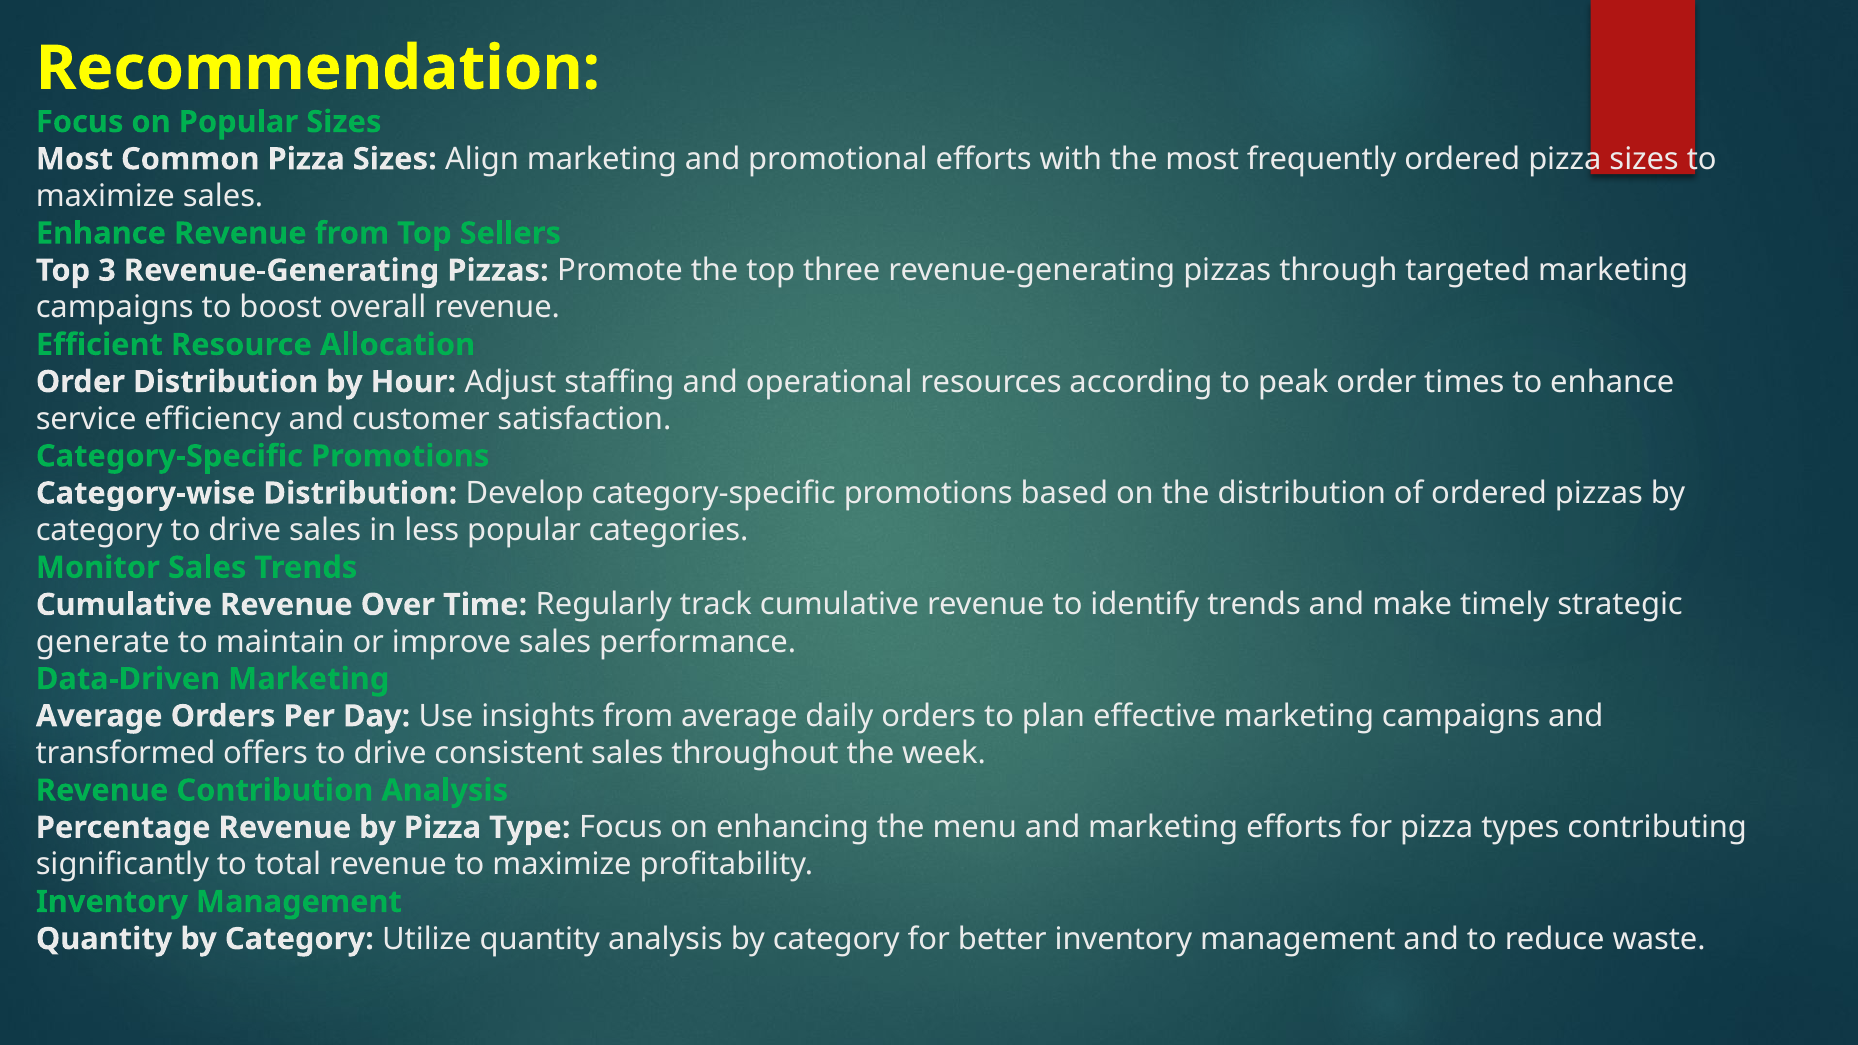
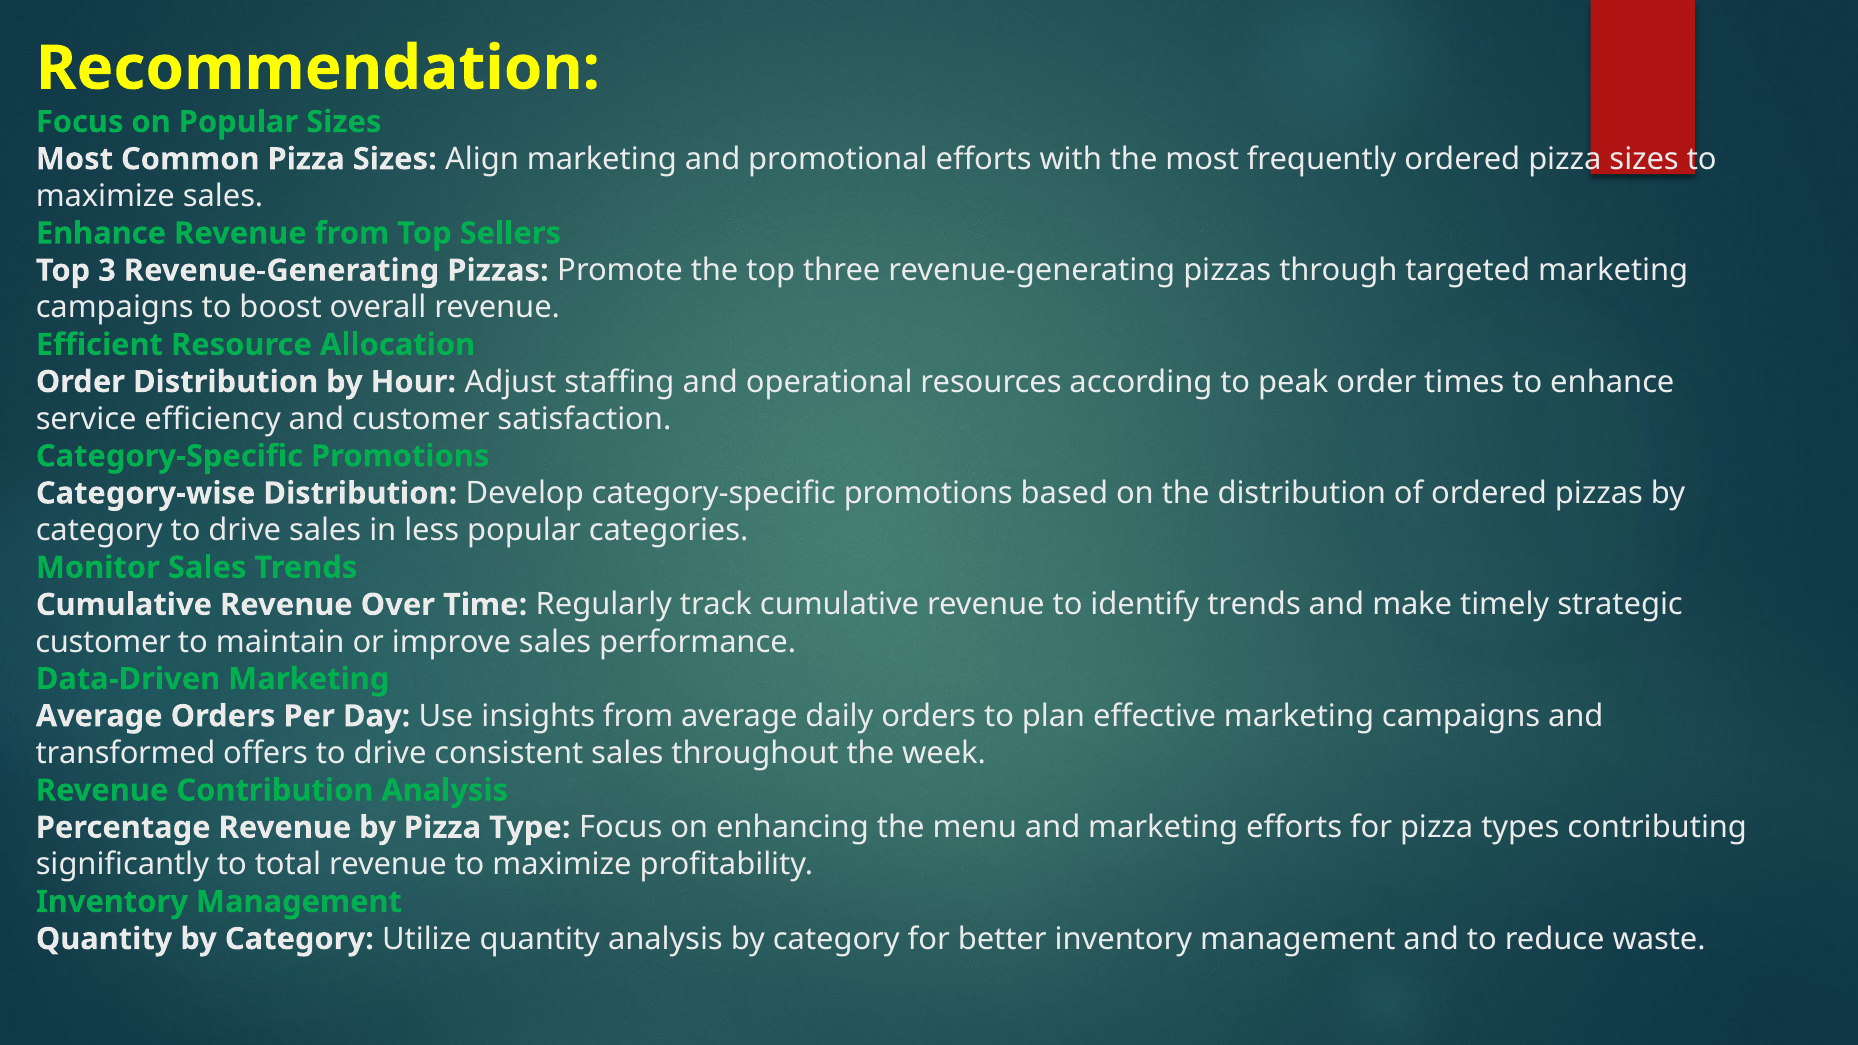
generate: generate -> customer (103, 642)
